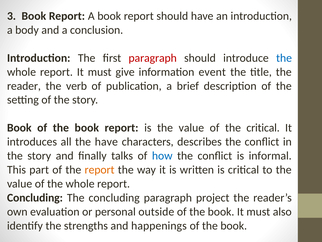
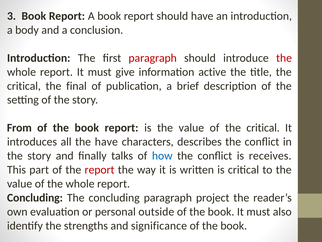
the colour: blue -> red (284, 58)
event: event -> active (212, 72)
reader: reader -> critical (24, 86)
verb: verb -> final (76, 86)
Book: Book -> From (19, 128)
informal: informal -> receives (270, 155)
report colour: orange -> red (100, 169)
happenings: happenings -> significance (159, 225)
